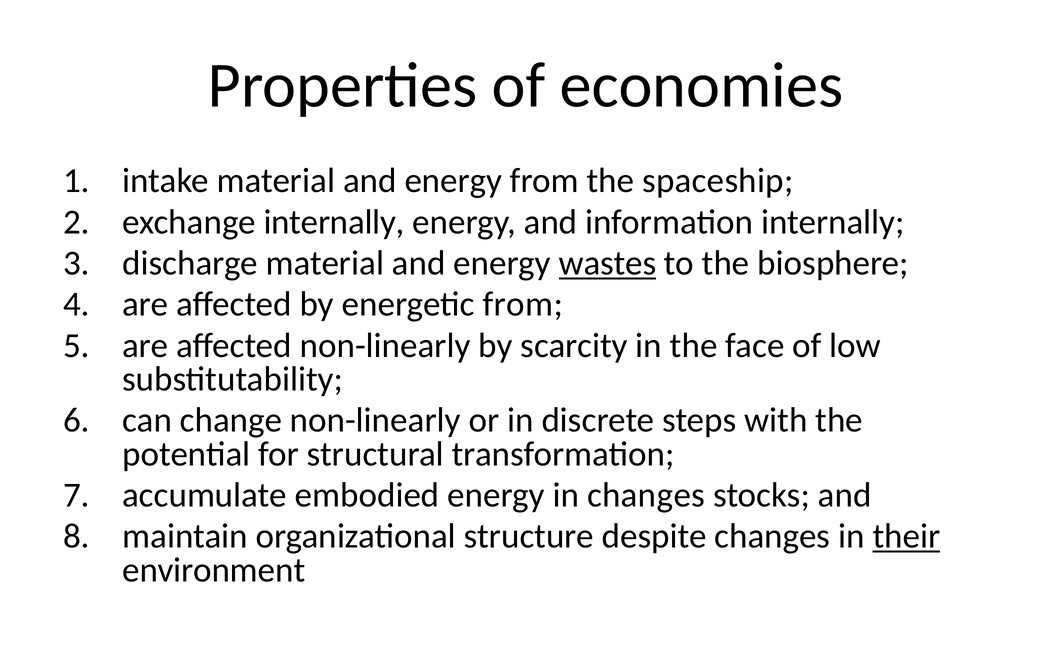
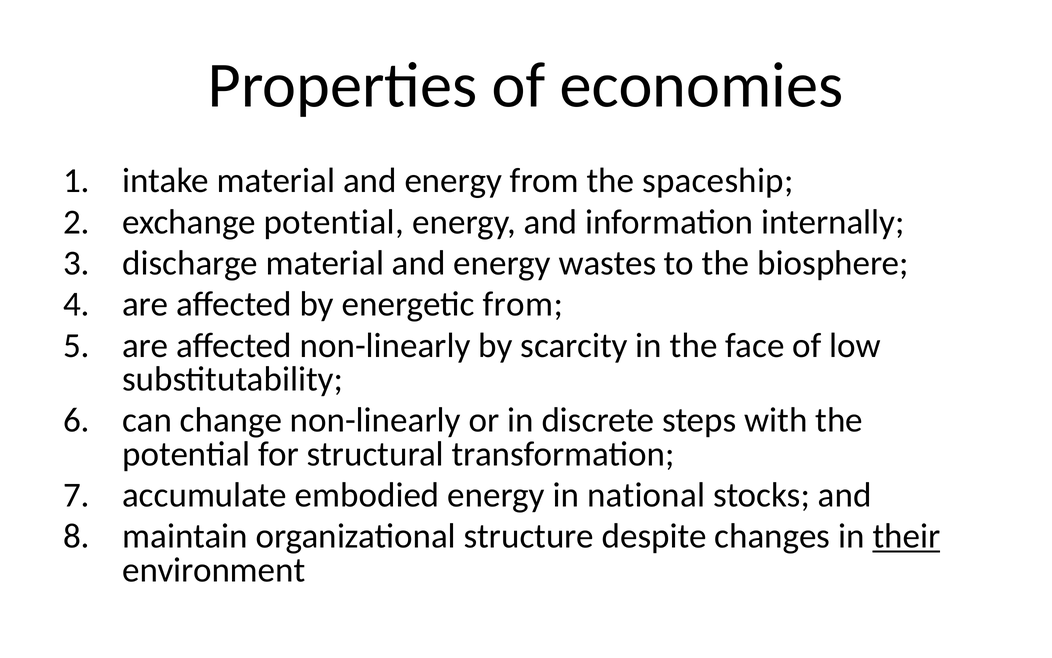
exchange internally: internally -> potential (334, 222)
wastes underline: present -> none (608, 263)
in changes: changes -> national (646, 495)
